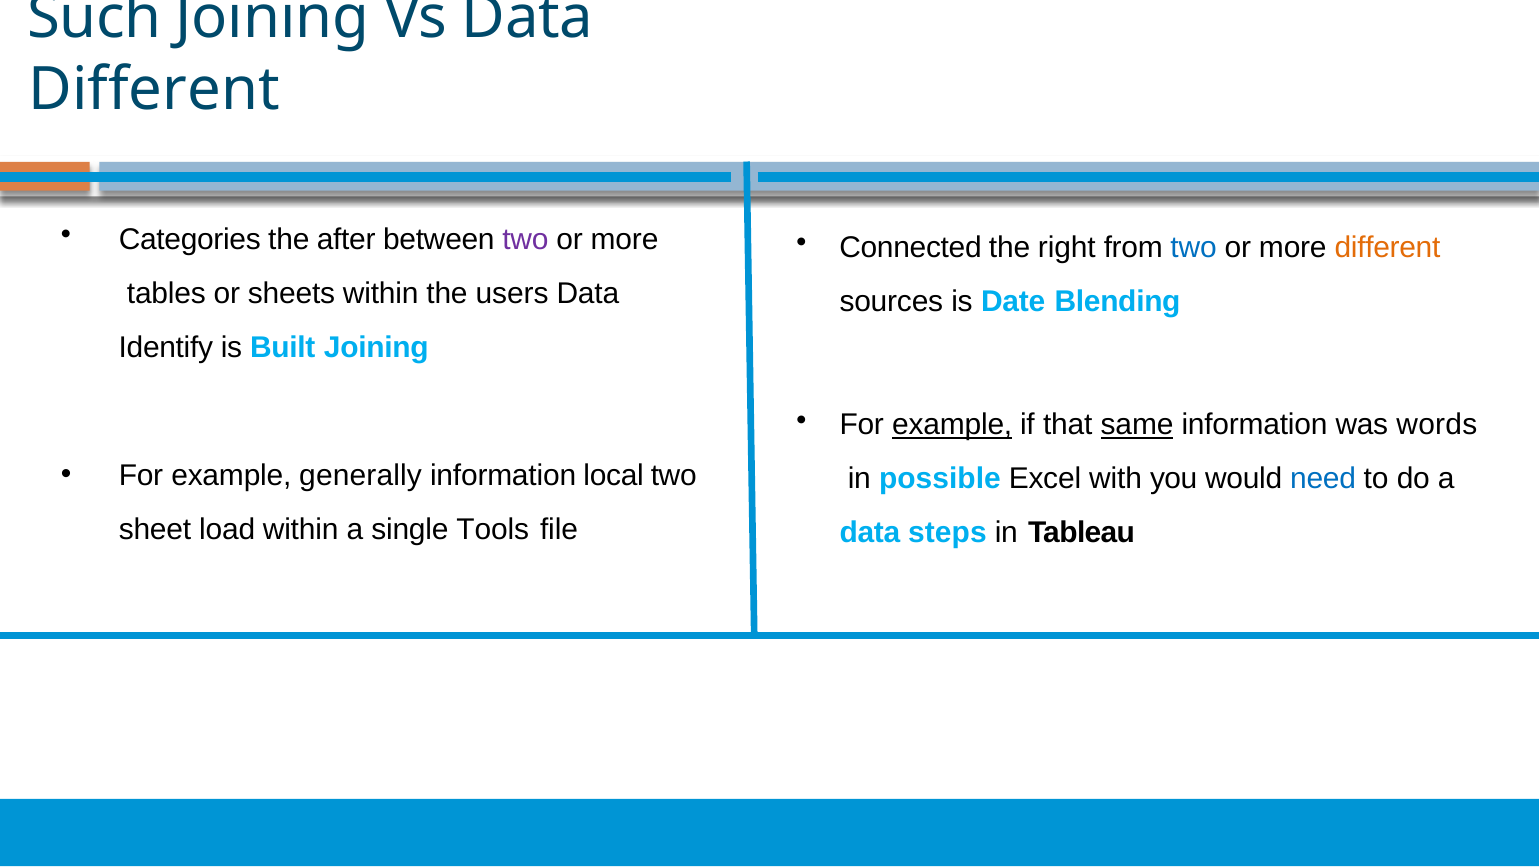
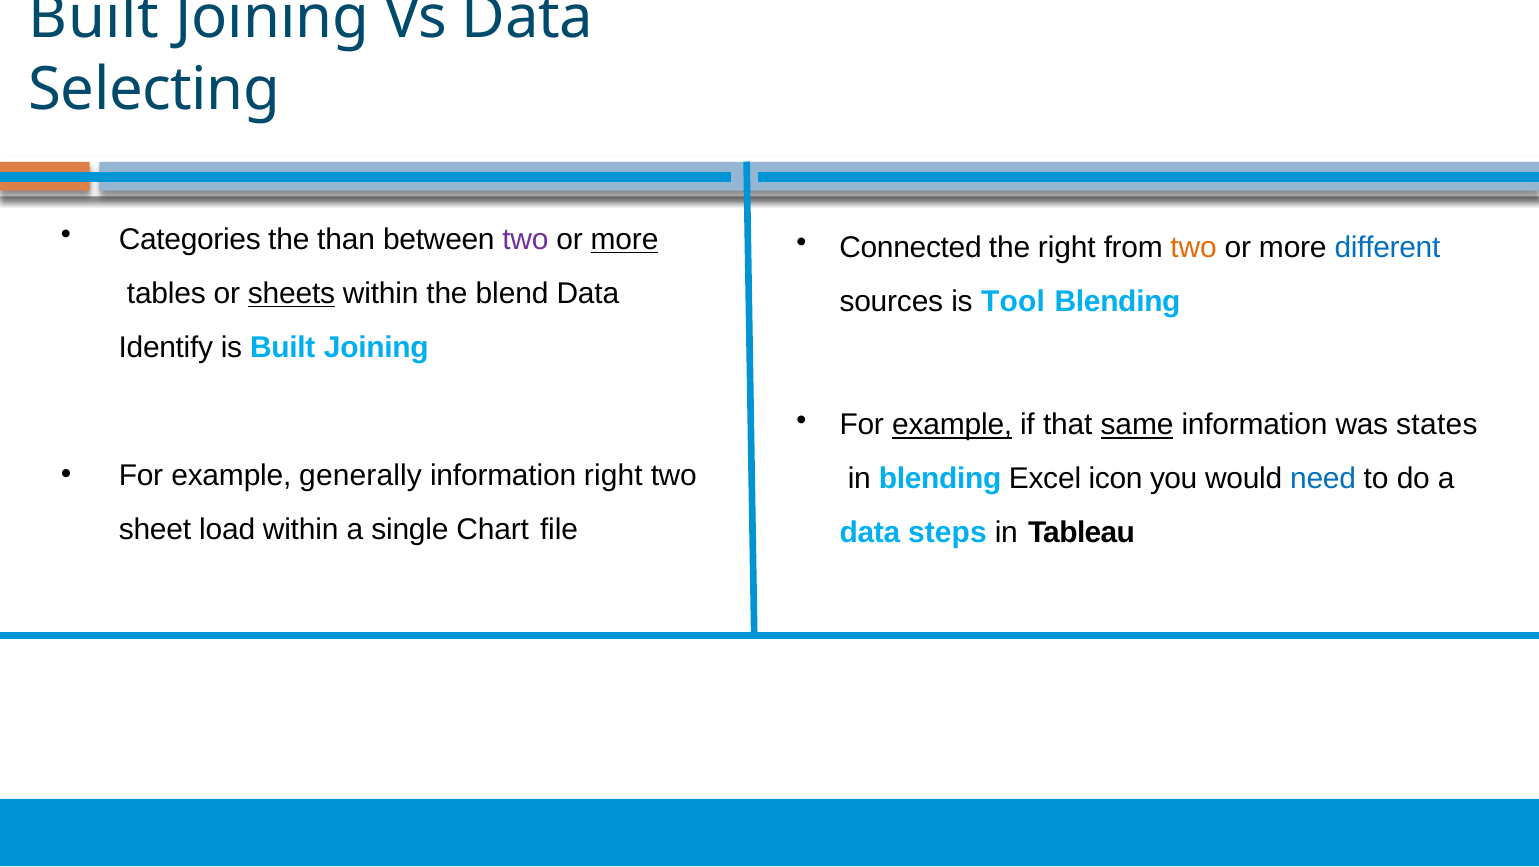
Such: Such -> Built (94, 18)
Different: Different -> Selecting (154, 89)
after: after -> than (346, 240)
more underline: none -> present (625, 240)
two colour: blue -> orange (1194, 247)
different colour: orange -> blue (1388, 247)
sheets underline: none -> present (291, 294)
users: users -> blend (512, 294)
Date: Date -> Tool (1013, 301)
words: words -> states (1437, 425)
information local: local -> right (613, 475)
in possible: possible -> blending (940, 479)
with: with -> icon (1116, 479)
Tools: Tools -> Chart (493, 529)
